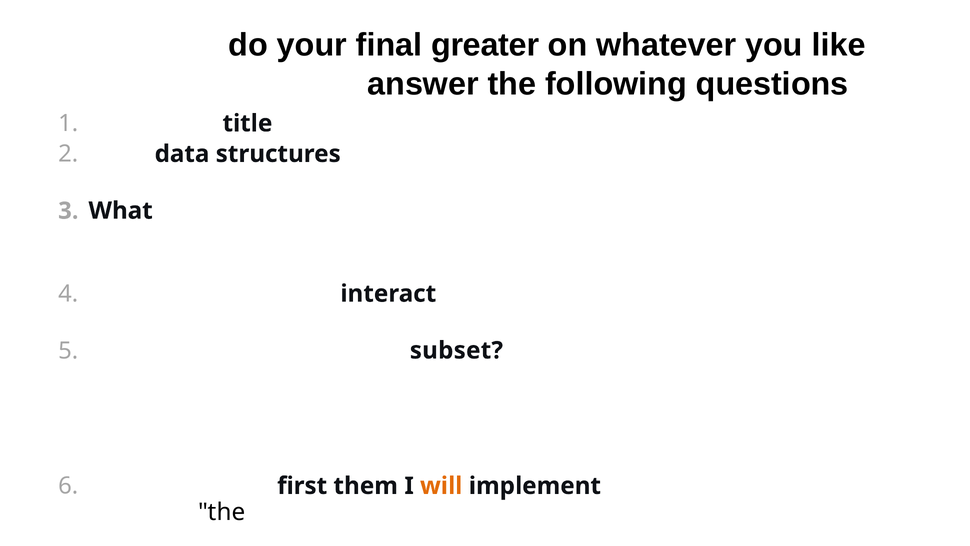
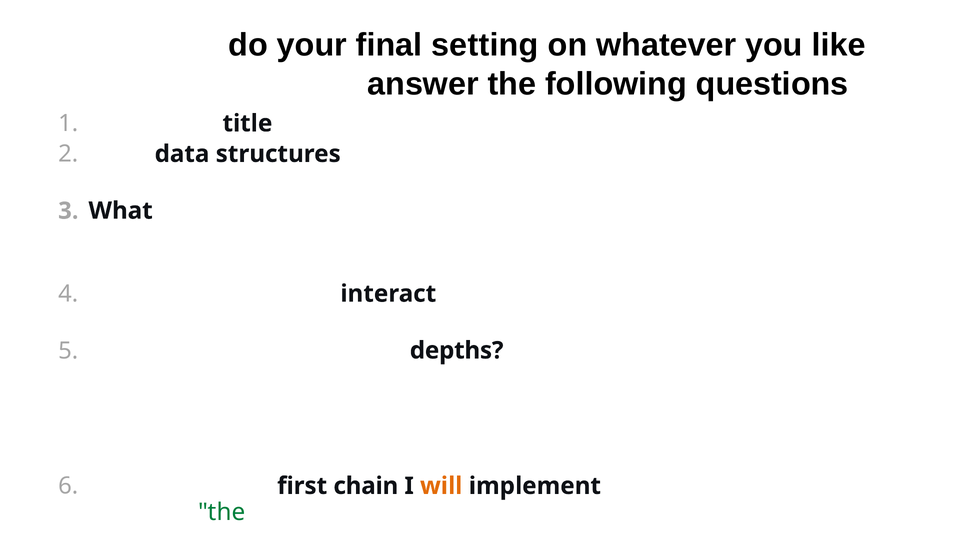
greater: greater -> setting (485, 45)
subset: subset -> depths (457, 350)
them: them -> chain (366, 486)
the colour: black -> green (222, 512)
